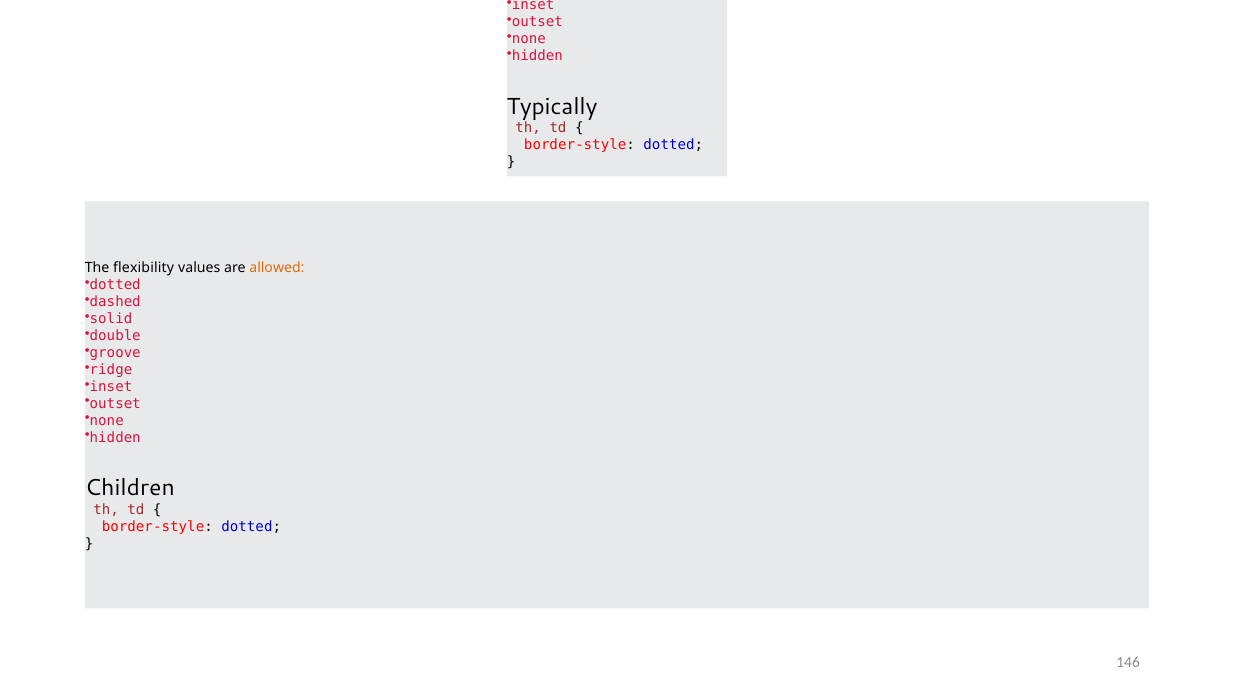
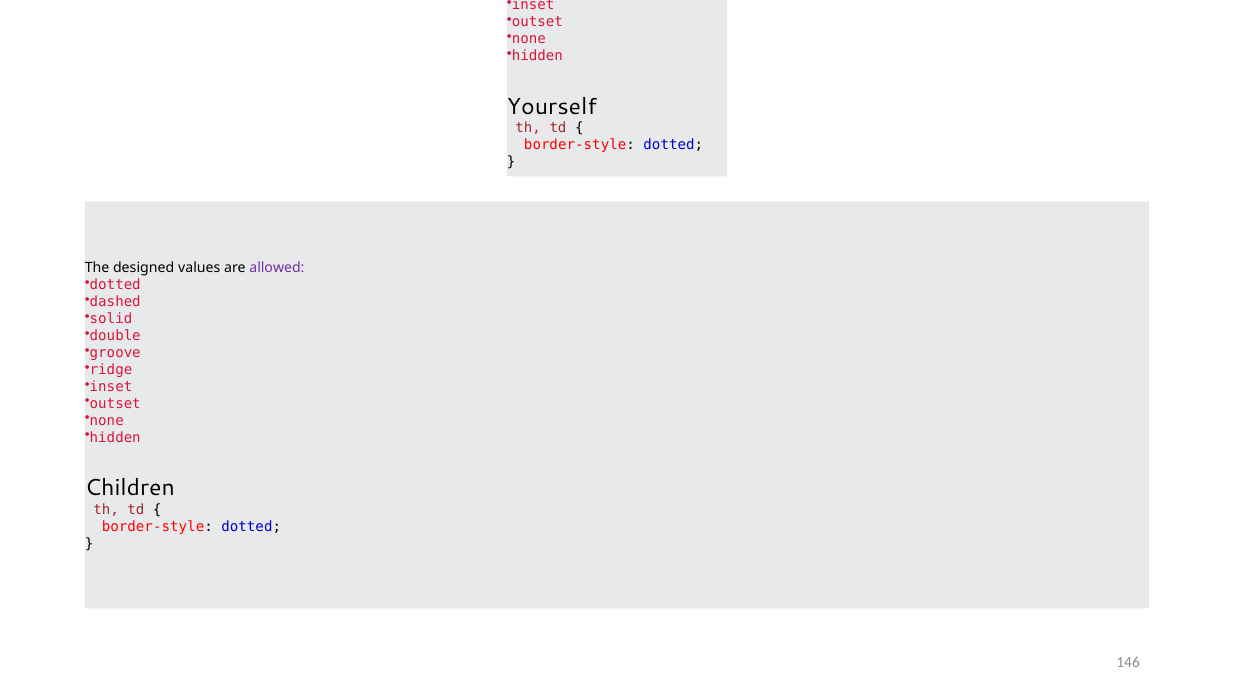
Typically: Typically -> Yourself (552, 107)
flexibility: flexibility -> designed (144, 268)
allowed colour: orange -> purple (277, 268)
